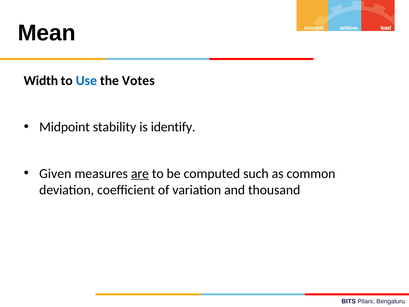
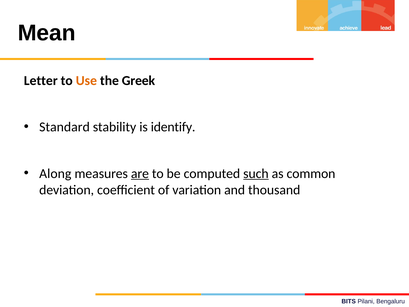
Width: Width -> Letter (41, 81)
Use colour: blue -> orange (86, 81)
Votes: Votes -> Greek (138, 81)
Midpoint: Midpoint -> Standard (64, 127)
Given: Given -> Along (55, 173)
such underline: none -> present (256, 173)
